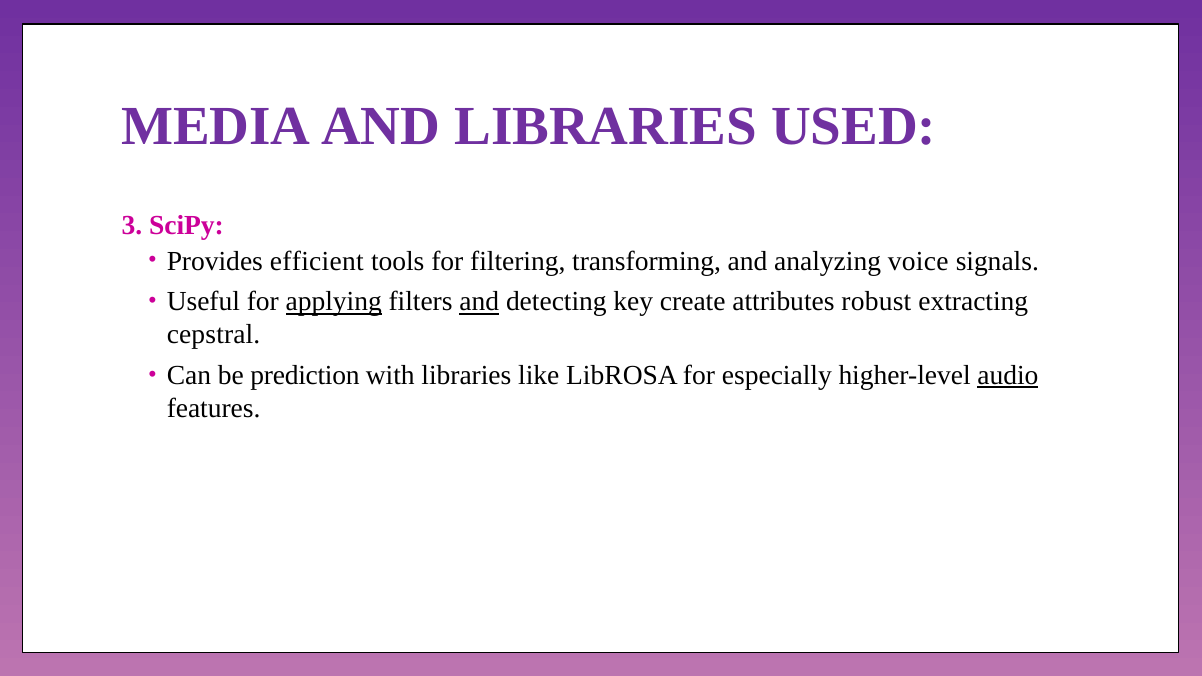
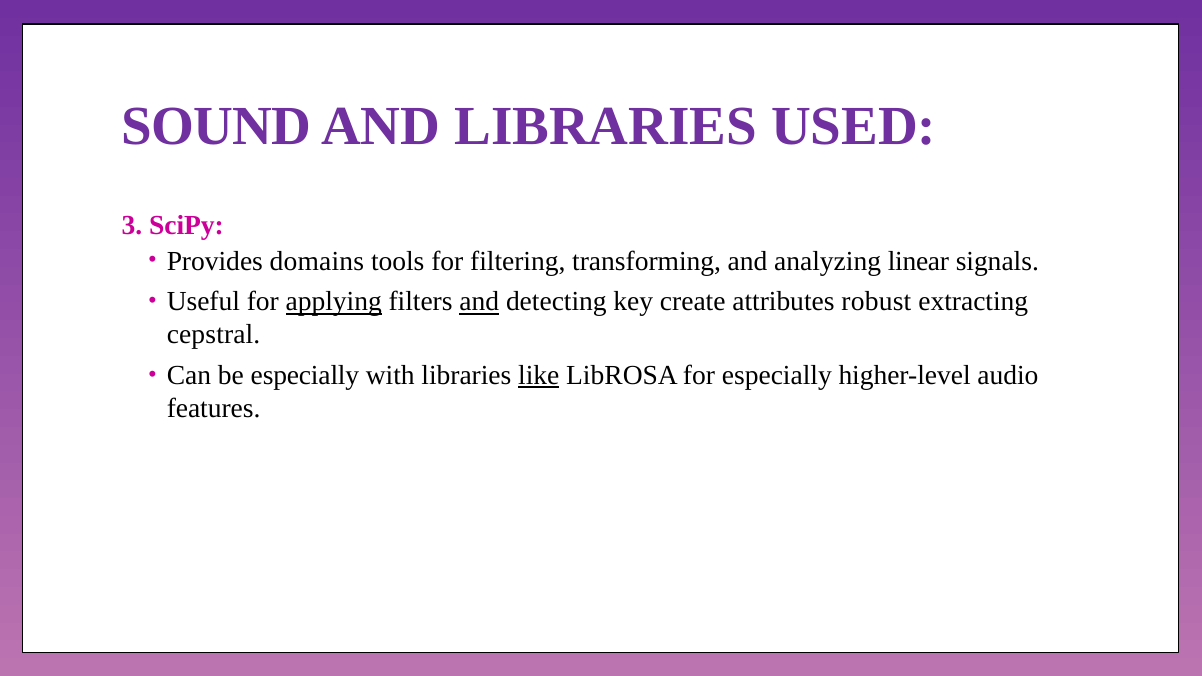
MEDIA: MEDIA -> SOUND (216, 127)
efficient: efficient -> domains (317, 261)
voice: voice -> linear (918, 261)
be prediction: prediction -> especially (305, 376)
like underline: none -> present (539, 376)
audio underline: present -> none (1008, 376)
